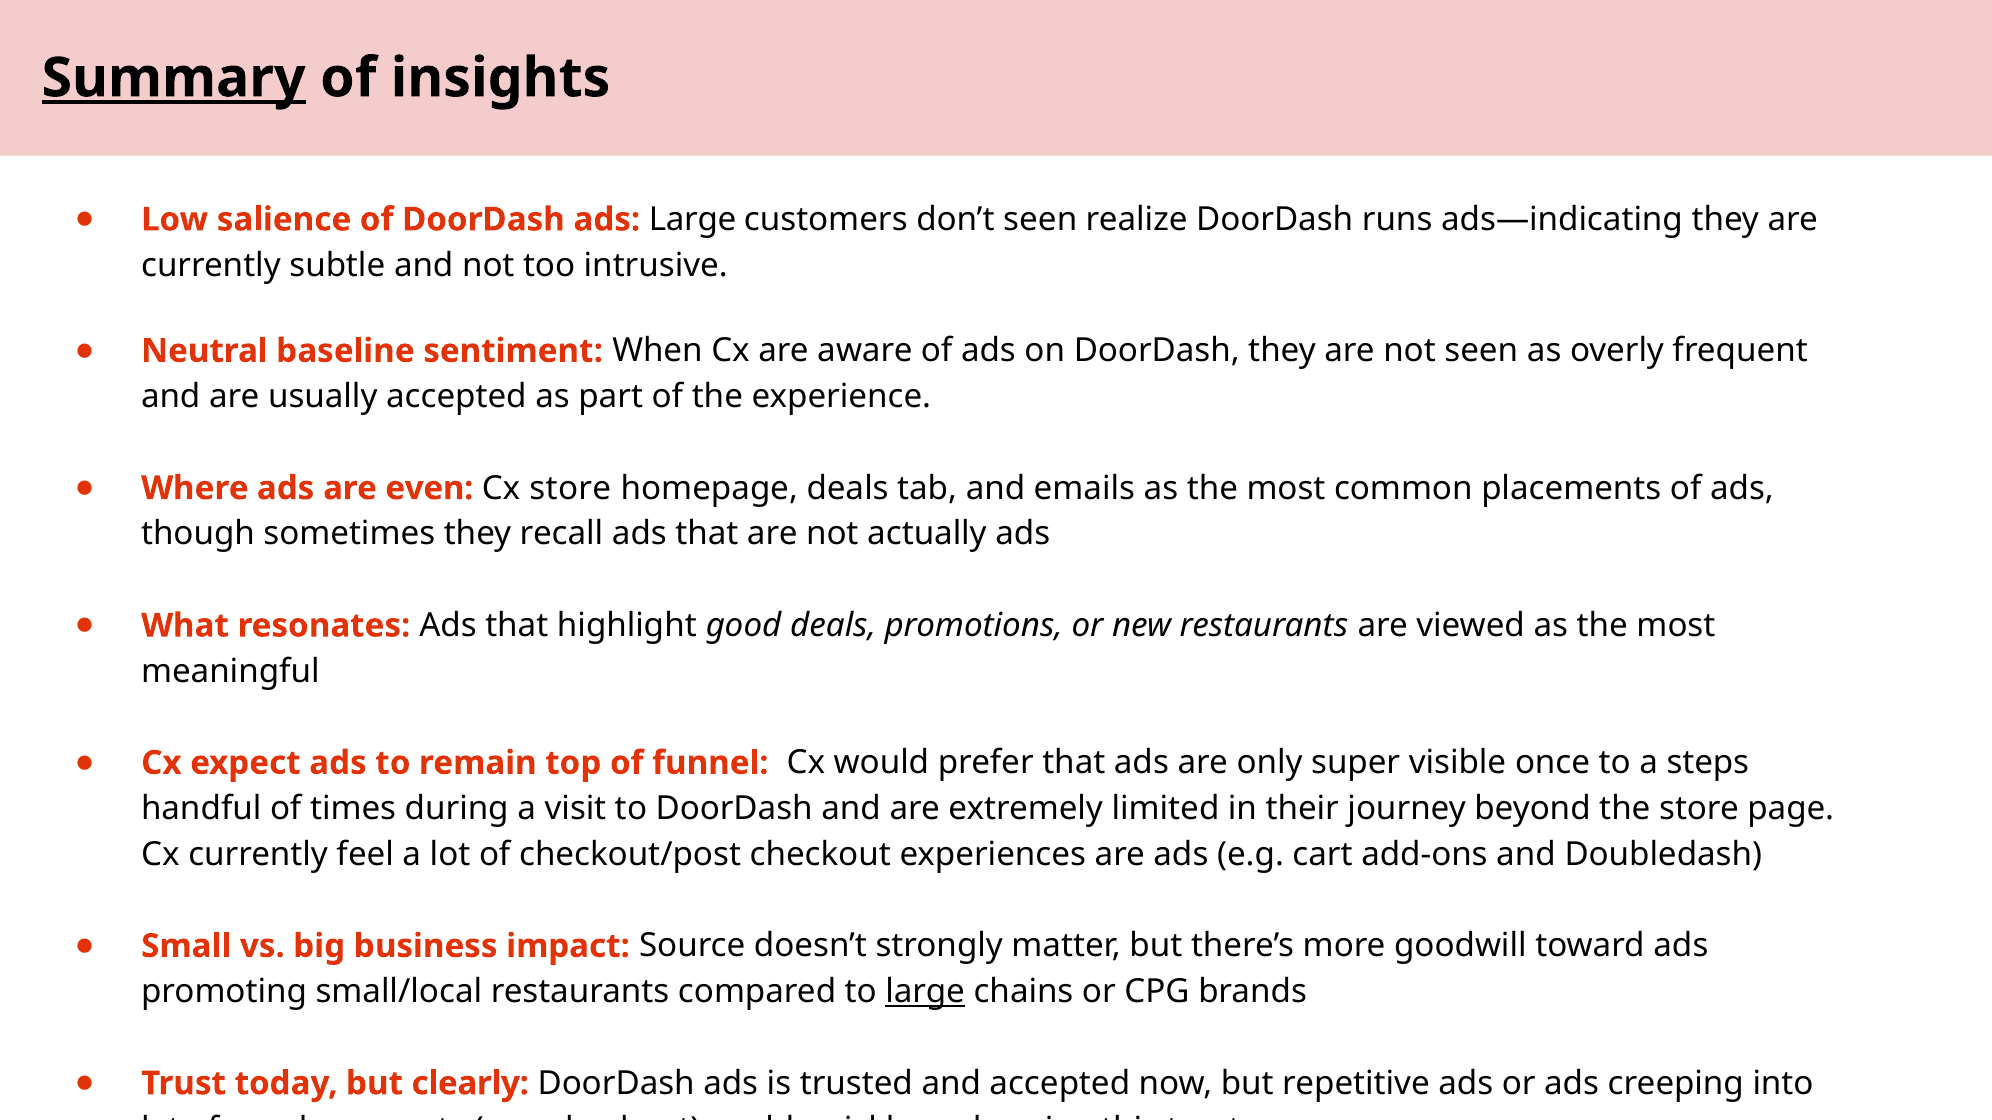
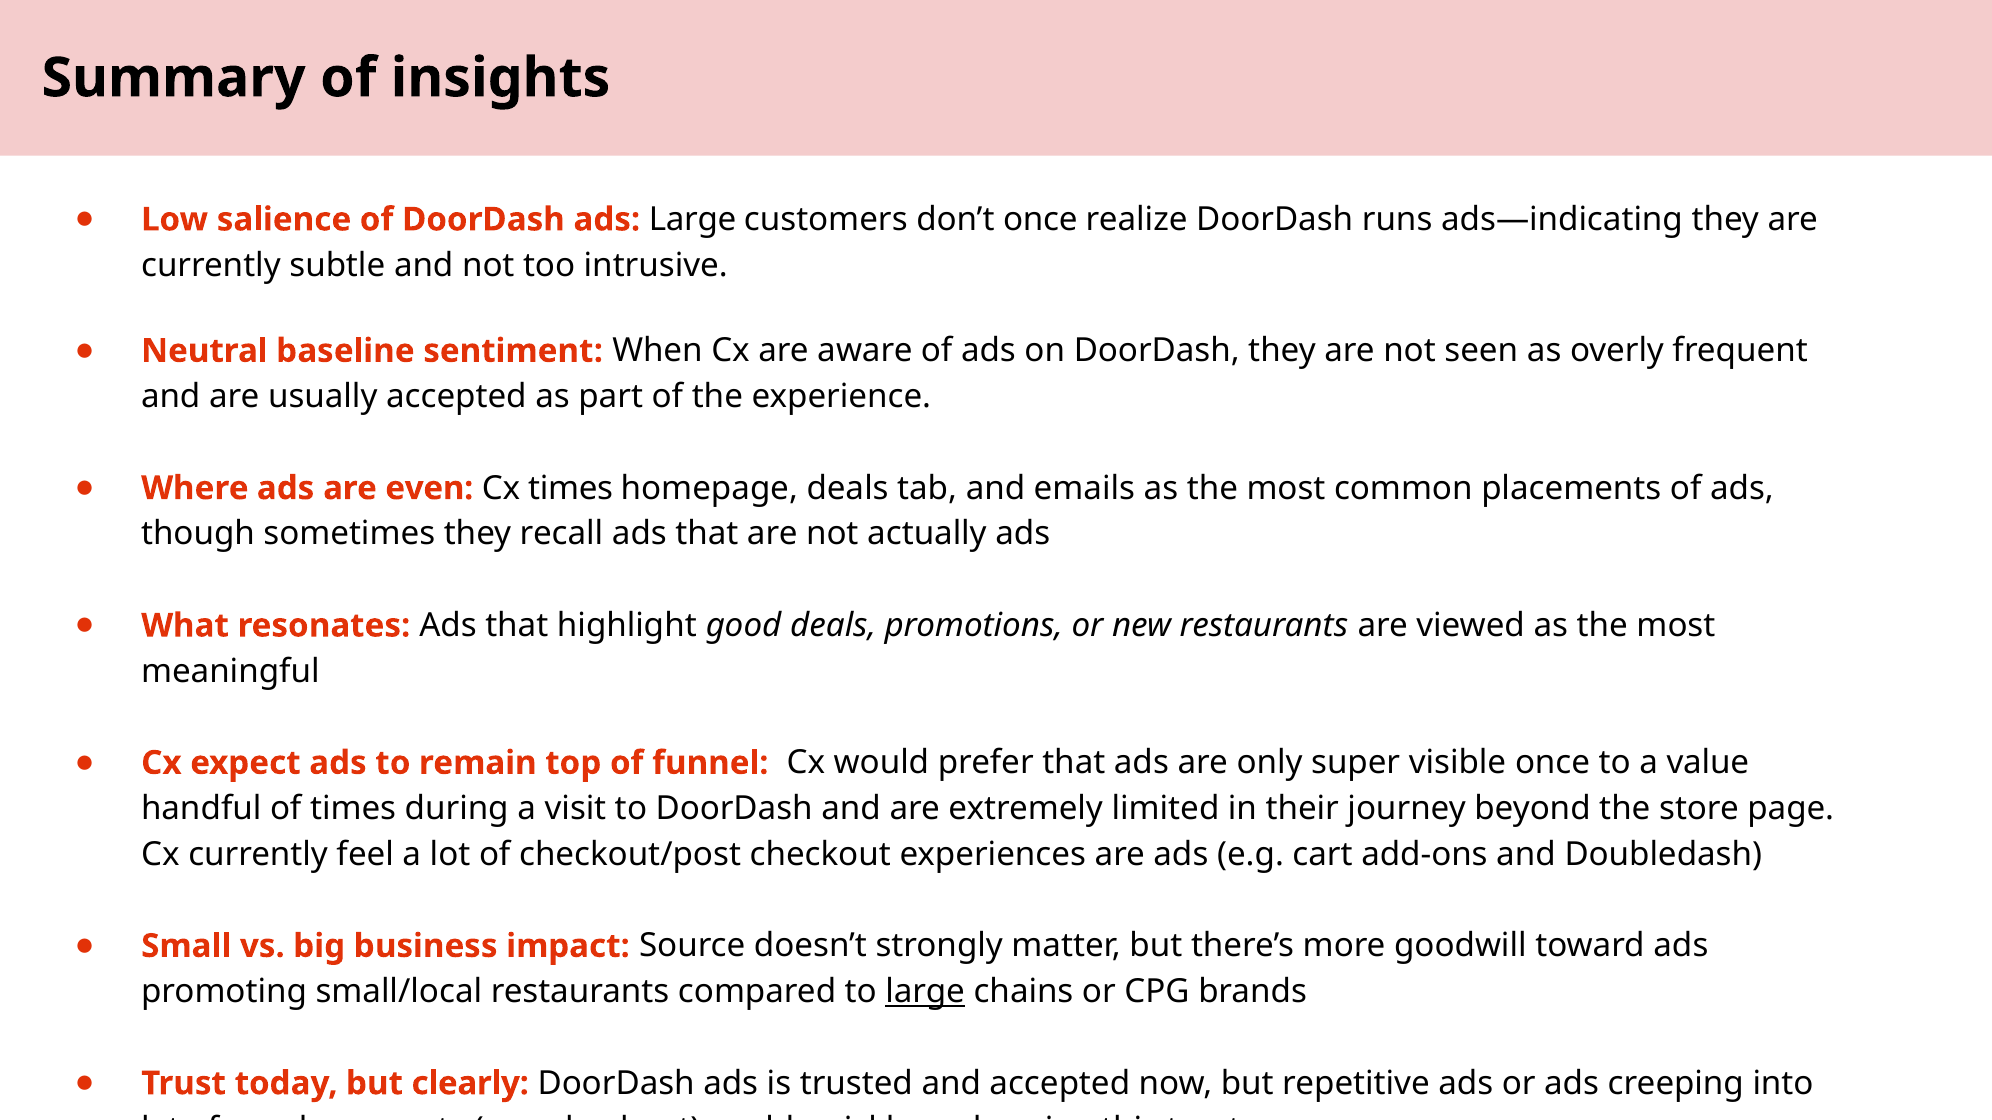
Summary underline: present -> none (174, 78)
don’t seen: seen -> once (1040, 220)
Cx store: store -> times (571, 488)
steps: steps -> value (1708, 763)
